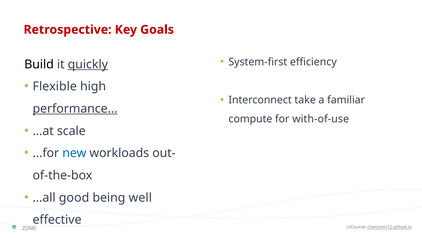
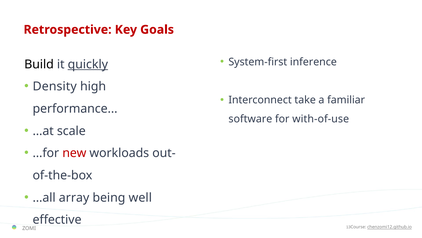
efficiency: efficiency -> inference (313, 62)
Flexible: Flexible -> Density (55, 86)
performance underline: present -> none (75, 108)
compute: compute -> software (250, 119)
new colour: blue -> red (74, 153)
good: good -> array (74, 197)
